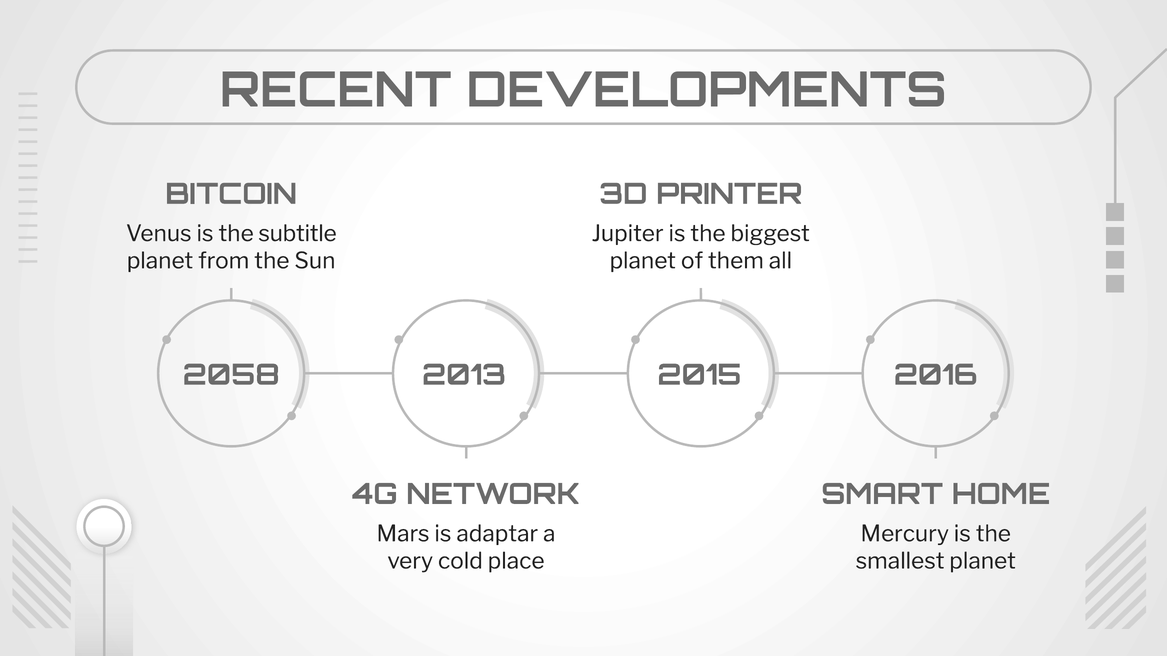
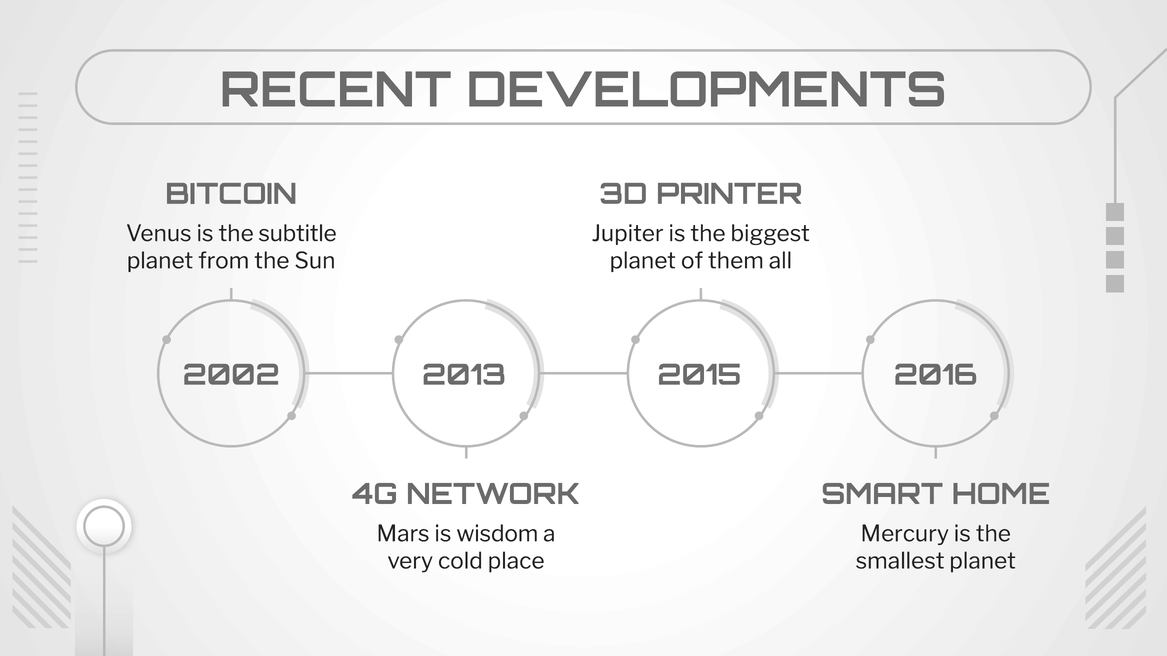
2058: 2058 -> 2002 (231, 375)
adaptar: adaptar -> wisdom (497, 534)
